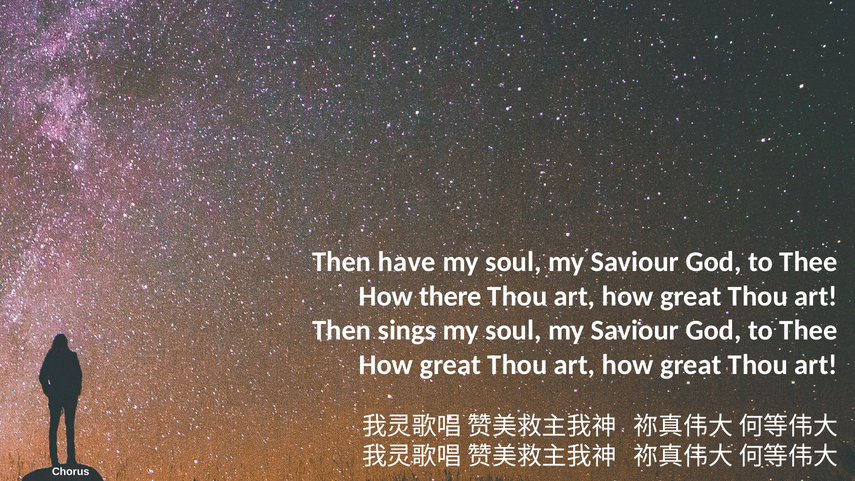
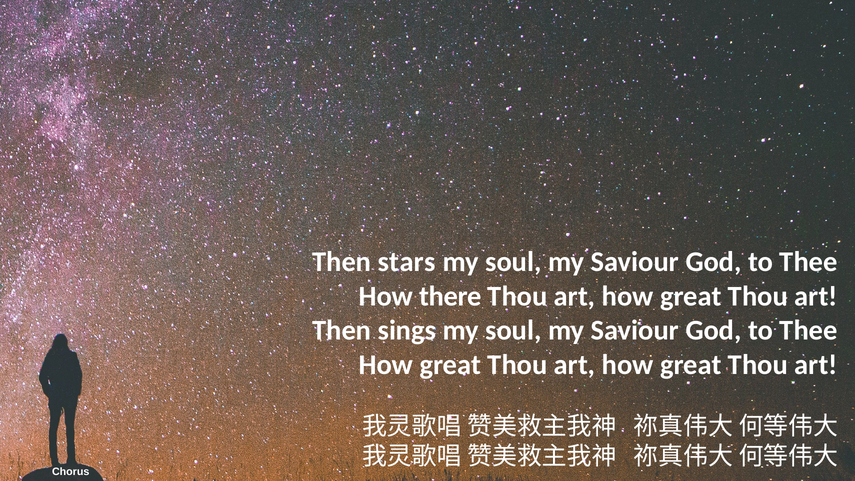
have: have -> stars (407, 262)
